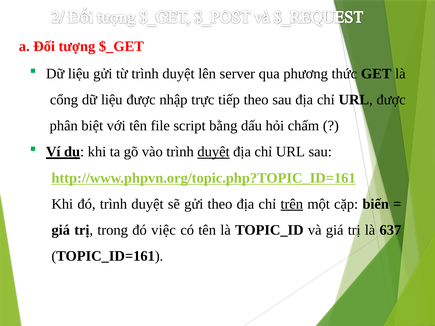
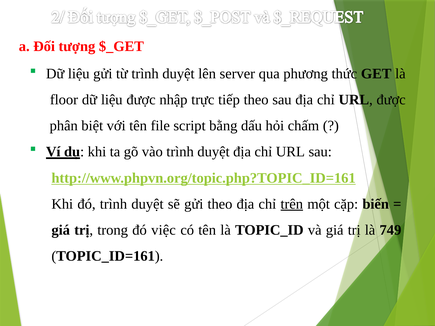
cổng: cổng -> floor (64, 100)
duyệt underline: present -> none (214, 152)
637: 637 -> 749 (390, 230)
